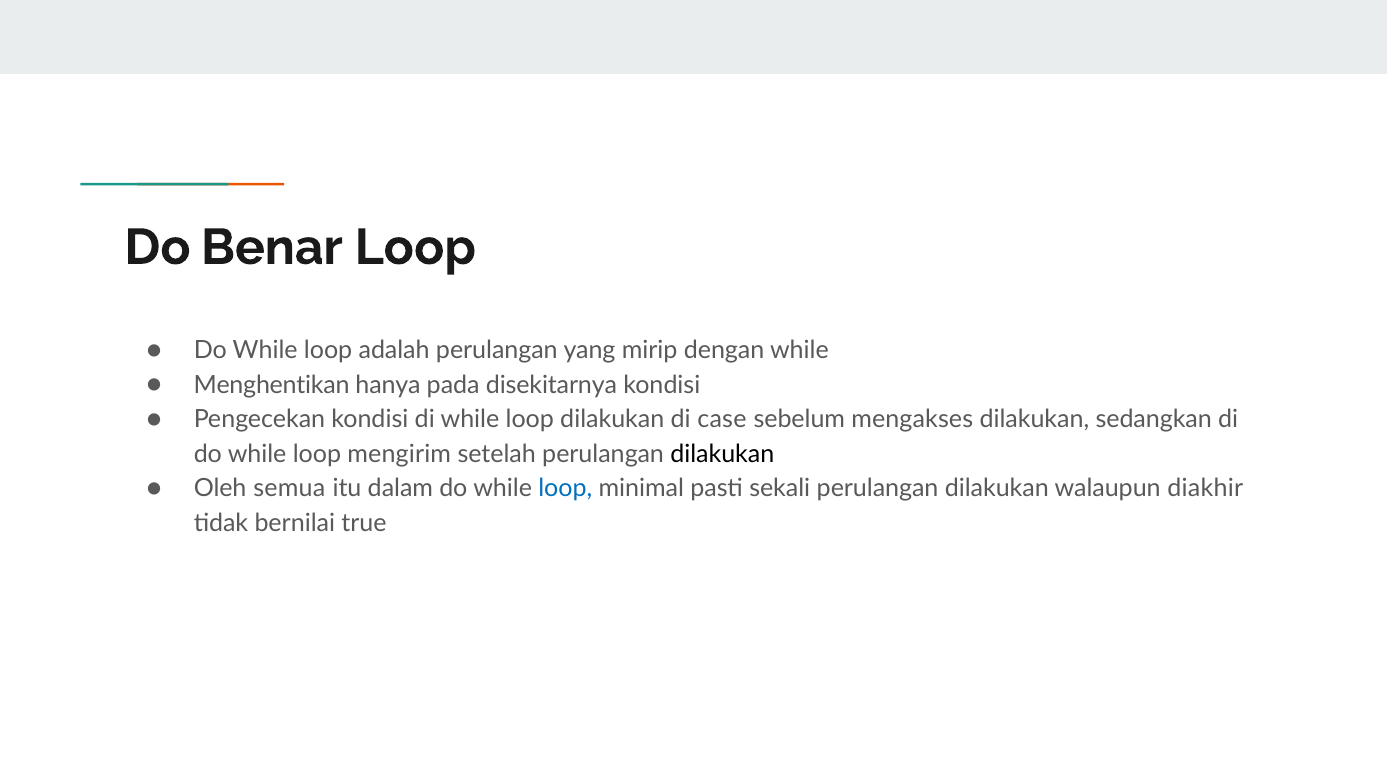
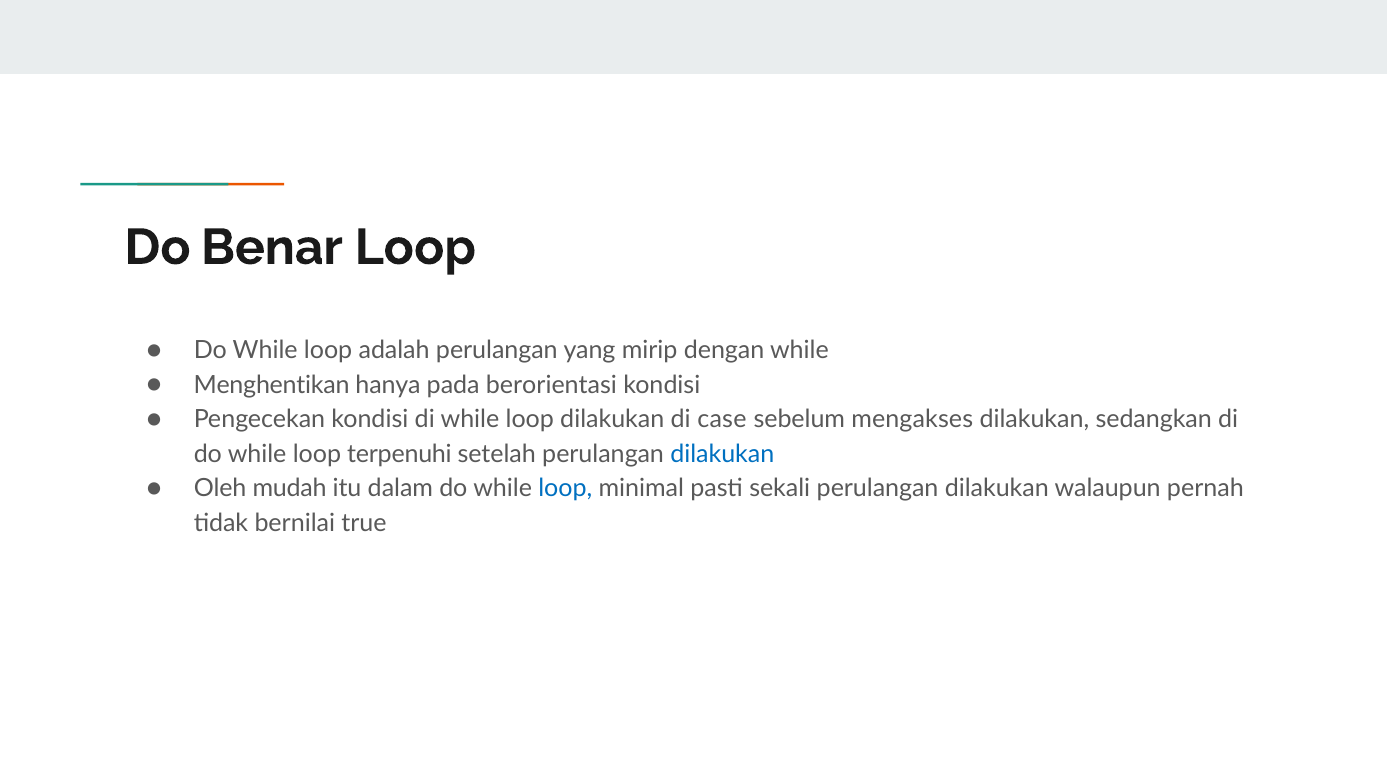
disekitarnya: disekitarnya -> berorientasi (551, 385)
mengirim: mengirim -> terpenuhi (399, 454)
dilakukan colour: black -> blue (722, 454)
semua: semua -> mudah (290, 489)
diakhir: diakhir -> pernah (1205, 489)
